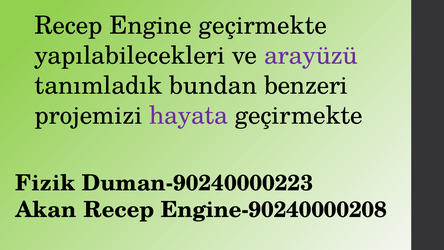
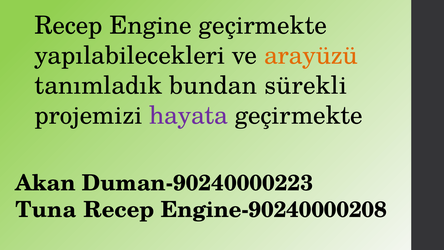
arayüzü colour: purple -> orange (311, 55)
benzeri: benzeri -> sürekli (306, 85)
Fizik: Fizik -> Akan (45, 183)
Akan: Akan -> Tuna (46, 210)
